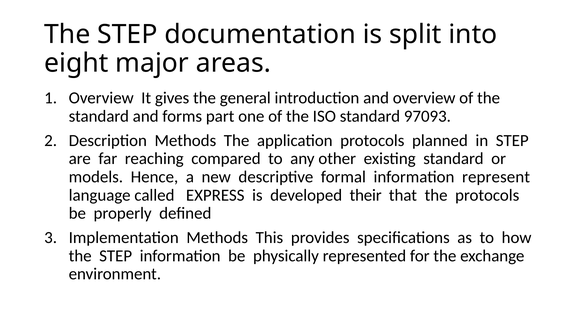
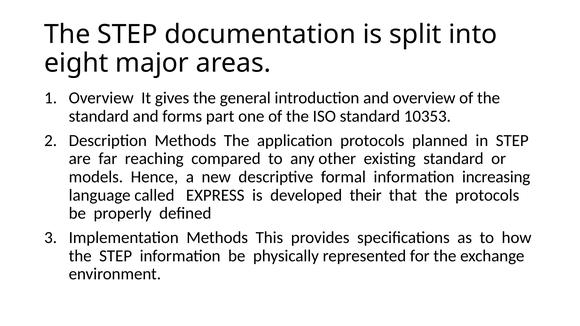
97093: 97093 -> 10353 (427, 116)
represent: represent -> increasing (496, 177)
